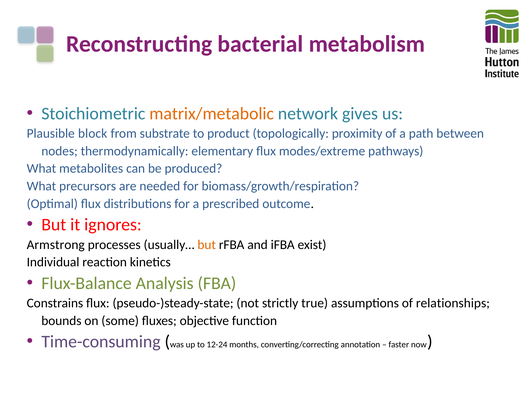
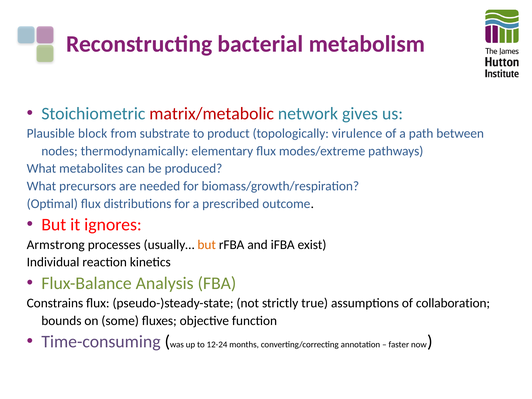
matrix/metabolic colour: orange -> red (212, 114)
proximity: proximity -> virulence (357, 133)
relationships: relationships -> collaboration (453, 303)
